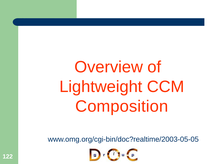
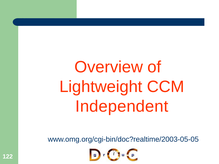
Composition: Composition -> Independent (122, 107)
